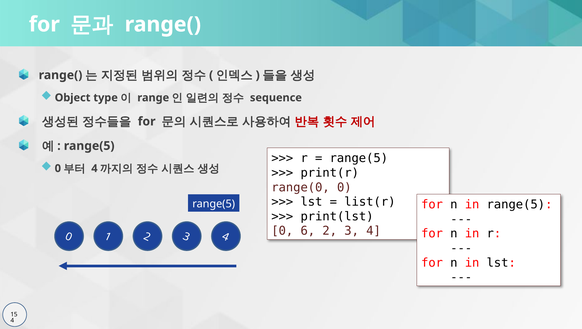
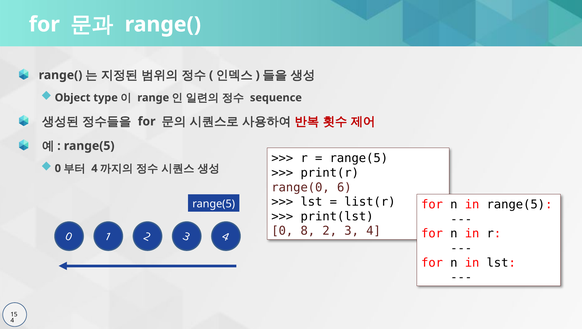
range(0 0: 0 -> 6 (344, 187)
6: 6 -> 8 (308, 231)
